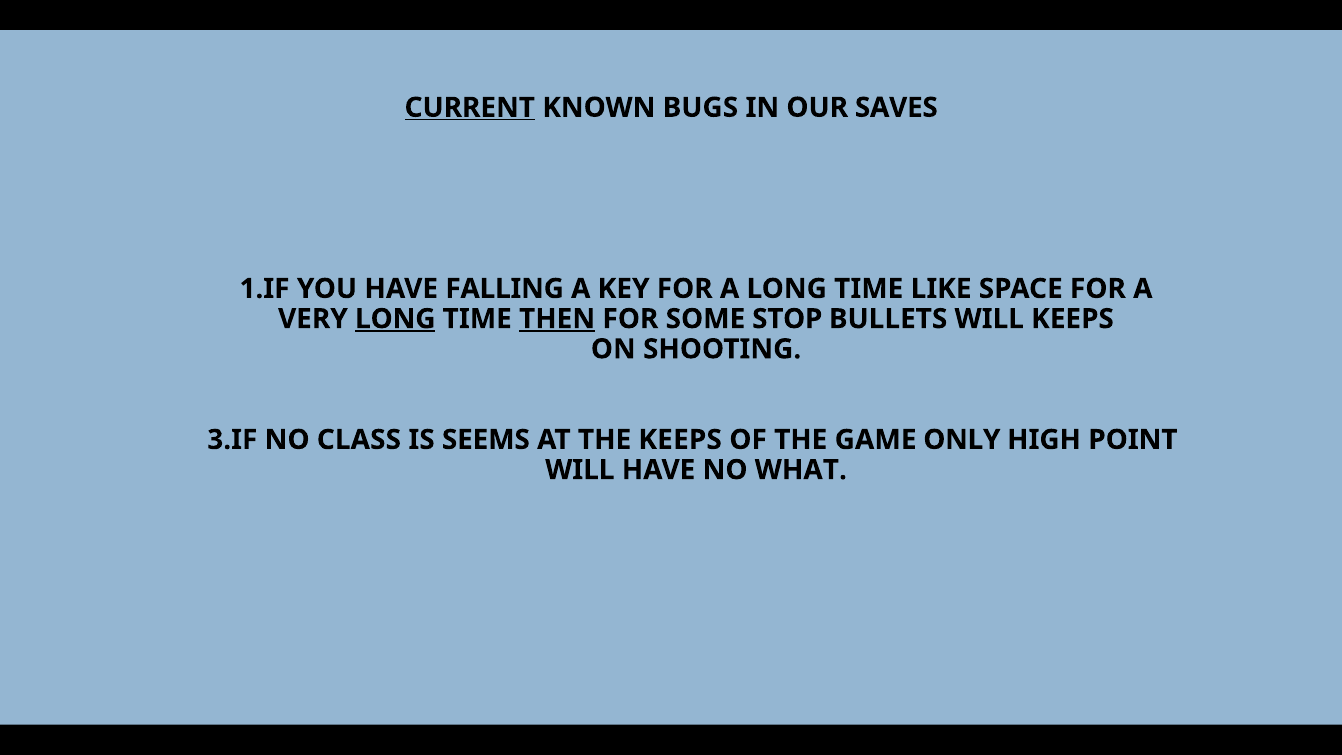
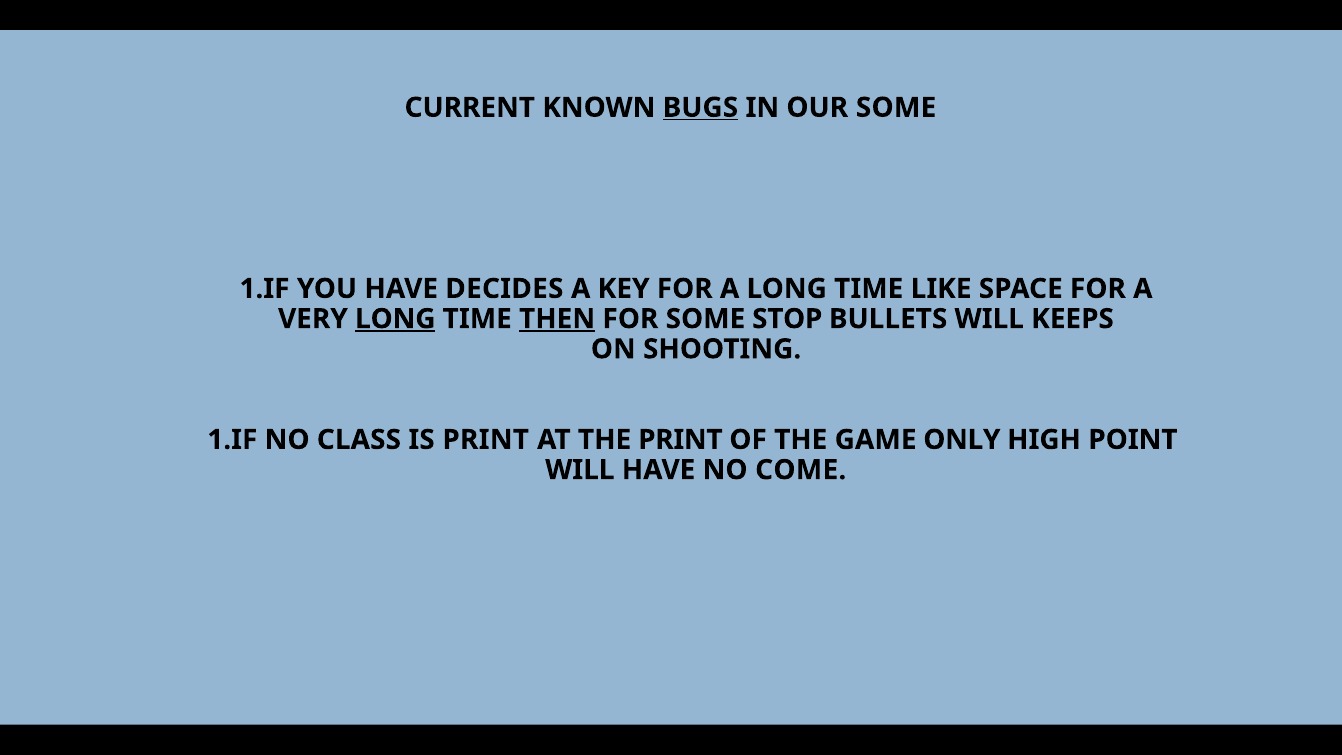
CURRENT underline: present -> none (470, 108)
BUGS underline: none -> present (700, 108)
OUR SAVES: SAVES -> SOME (896, 108)
FALLING: FALLING -> DECIDES (504, 289)
3.IF: 3.IF -> 1.IF (232, 440)
IS SEEMS: SEEMS -> PRINT (486, 440)
THE KEEPS: KEEPS -> PRINT (680, 440)
WHAT: WHAT -> COME (801, 470)
